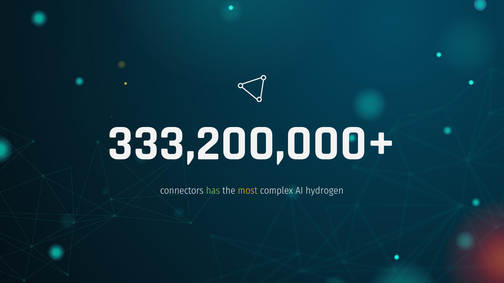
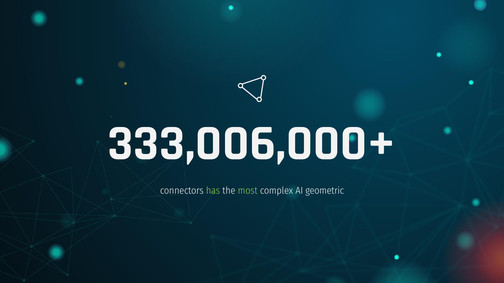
333,200,000+: 333,200,000+ -> 333,006,000+ (252, 143)
most colour: yellow -> light green (248, 191)
hydrogen: hydrogen -> geometric (325, 191)
